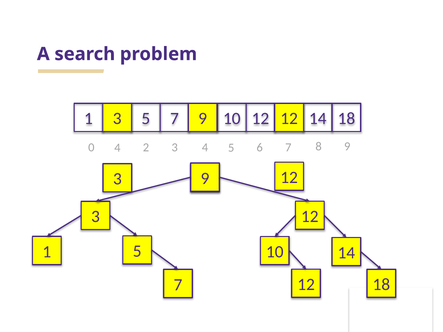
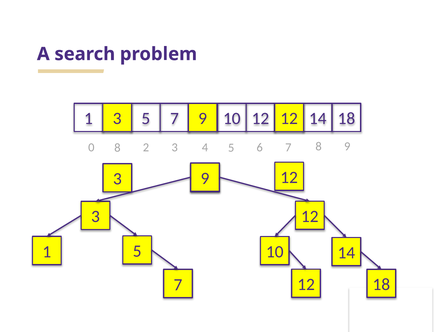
0 4: 4 -> 8 (117, 148)
